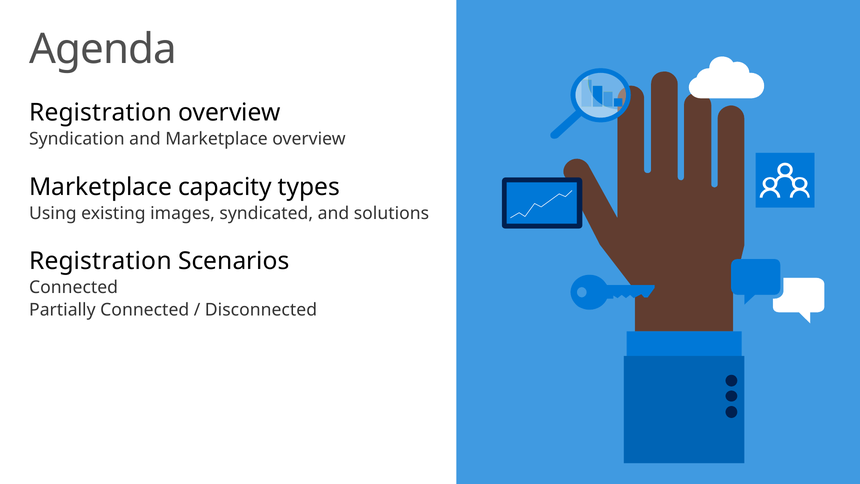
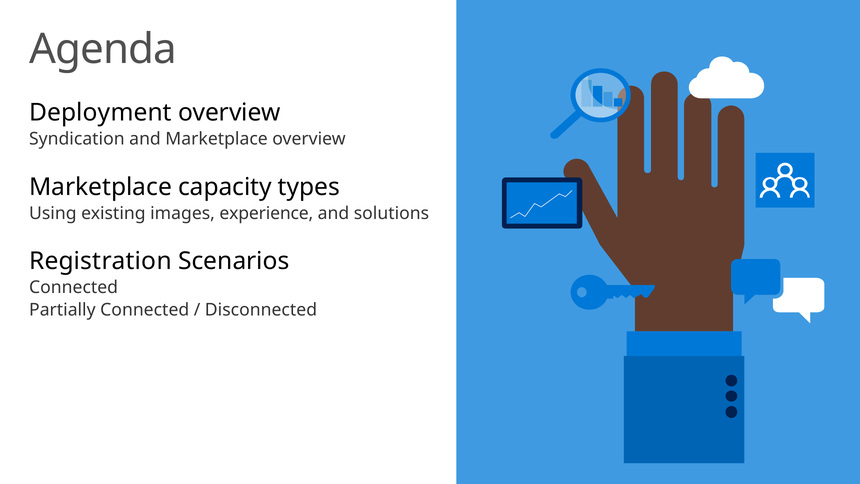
Registration: Registration -> Deployment (100, 113)
syndicated: syndicated -> experience (266, 213)
